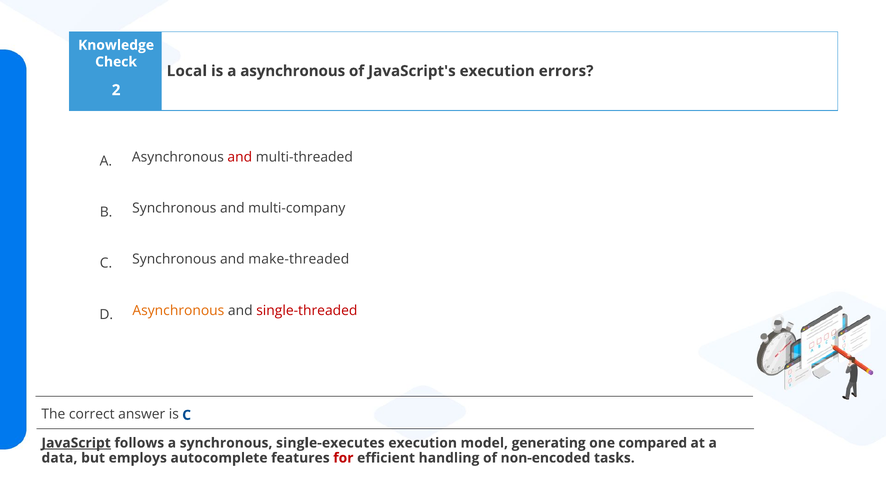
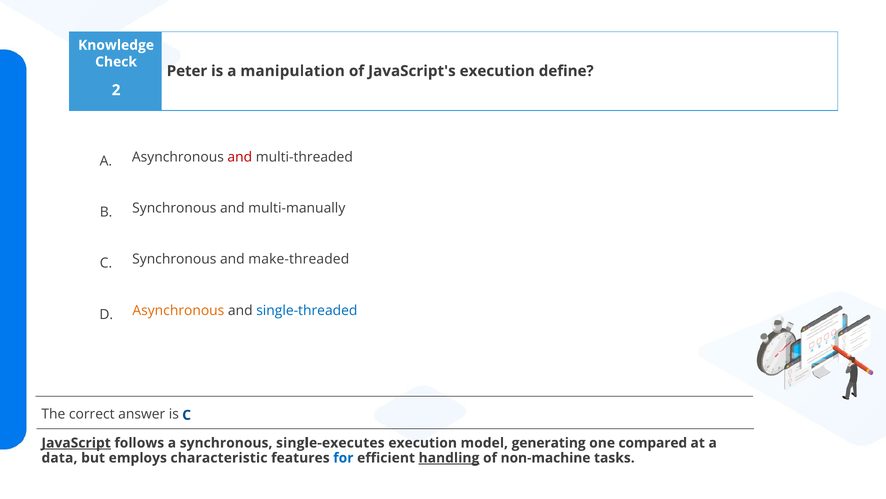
Local: Local -> Peter (187, 71)
a asynchronous: asynchronous -> manipulation (293, 71)
errors: errors -> define (566, 71)
multi-company: multi-company -> multi-manually (297, 208)
single-threaded colour: red -> blue (307, 310)
autocomplete: autocomplete -> characteristic (219, 457)
for colour: red -> blue (343, 457)
handling underline: none -> present (449, 457)
non-encoded: non-encoded -> non-machine (545, 457)
